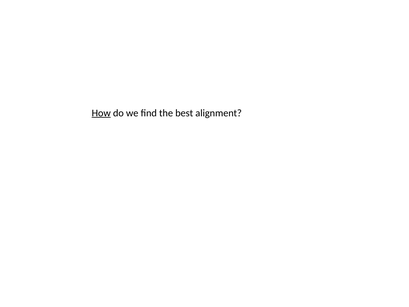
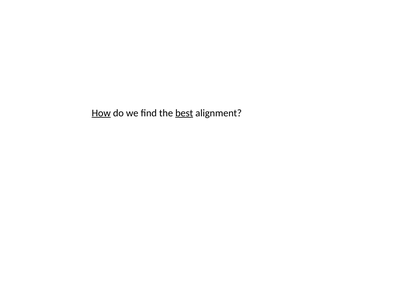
best underline: none -> present (184, 113)
